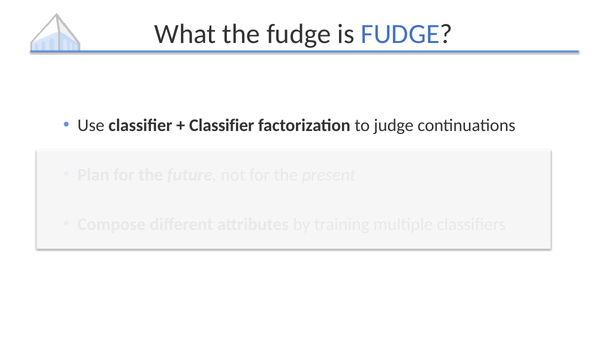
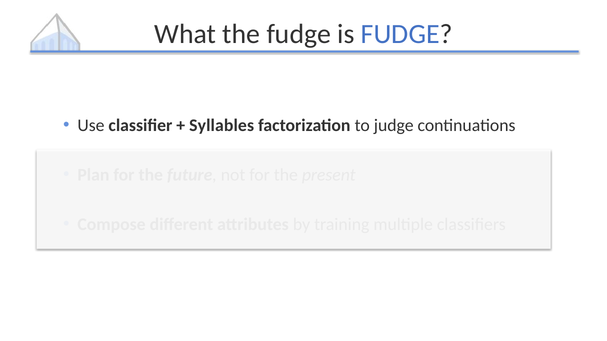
Classifier: Classifier -> Syllables (222, 125)
